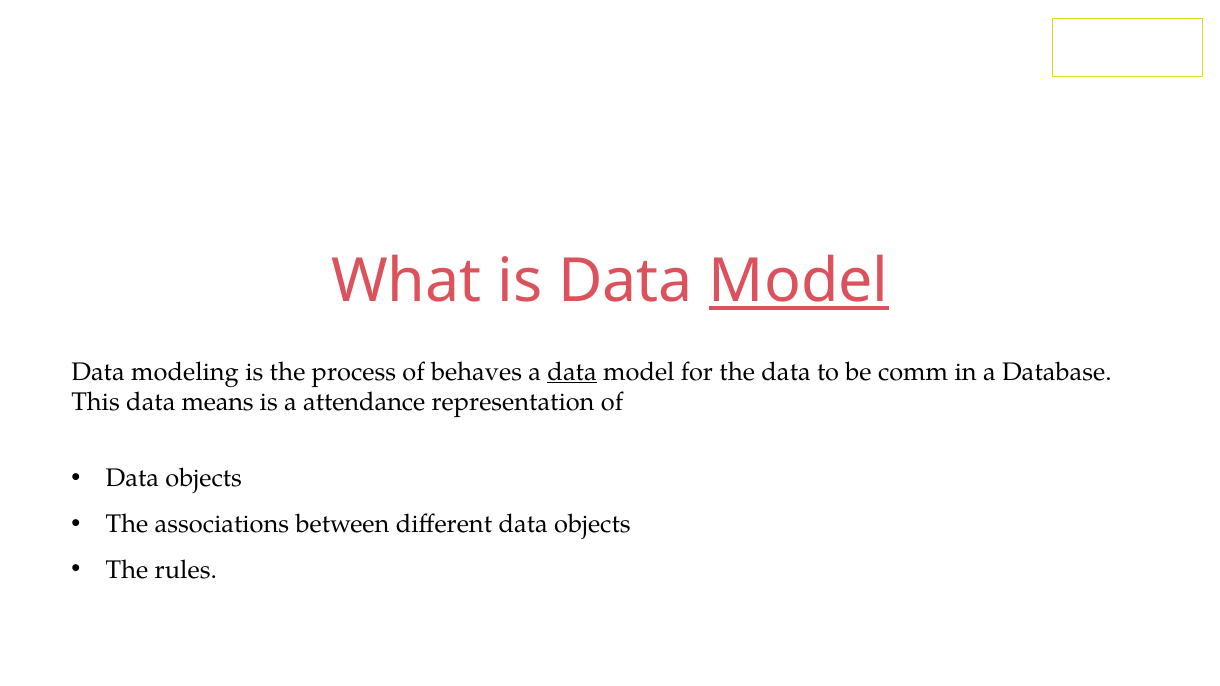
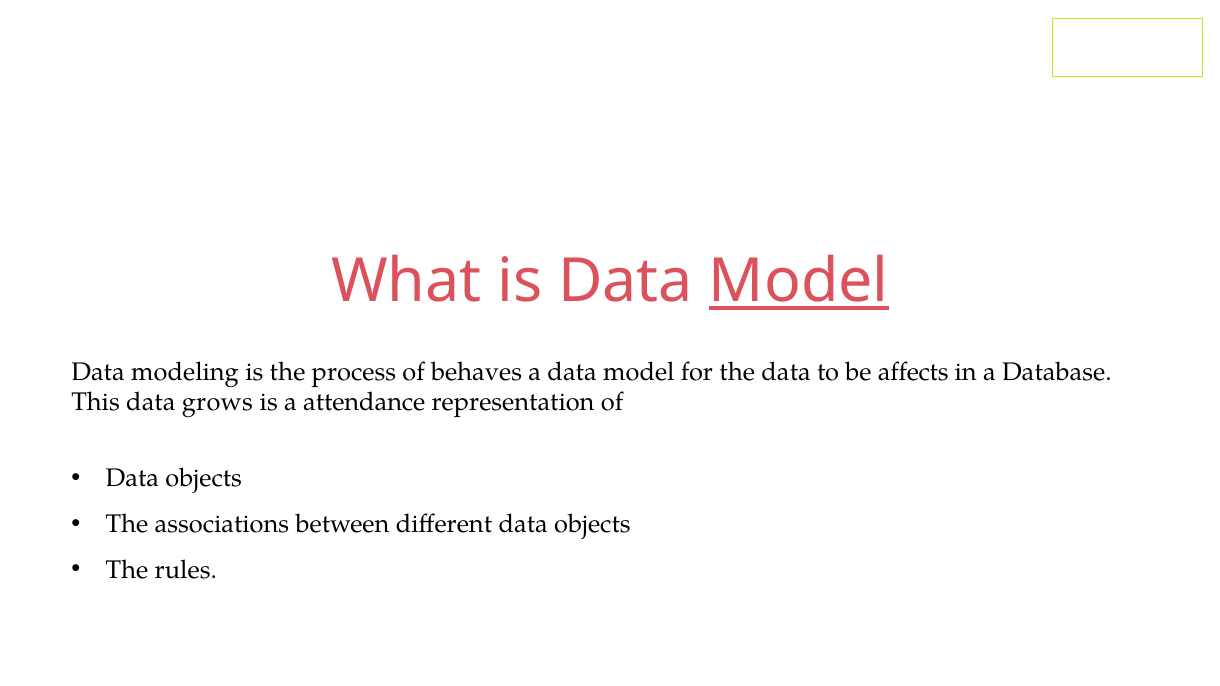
data underline: present -> none (572, 372)
comm: comm -> affects (913, 372)
means: means -> grows (217, 402)
